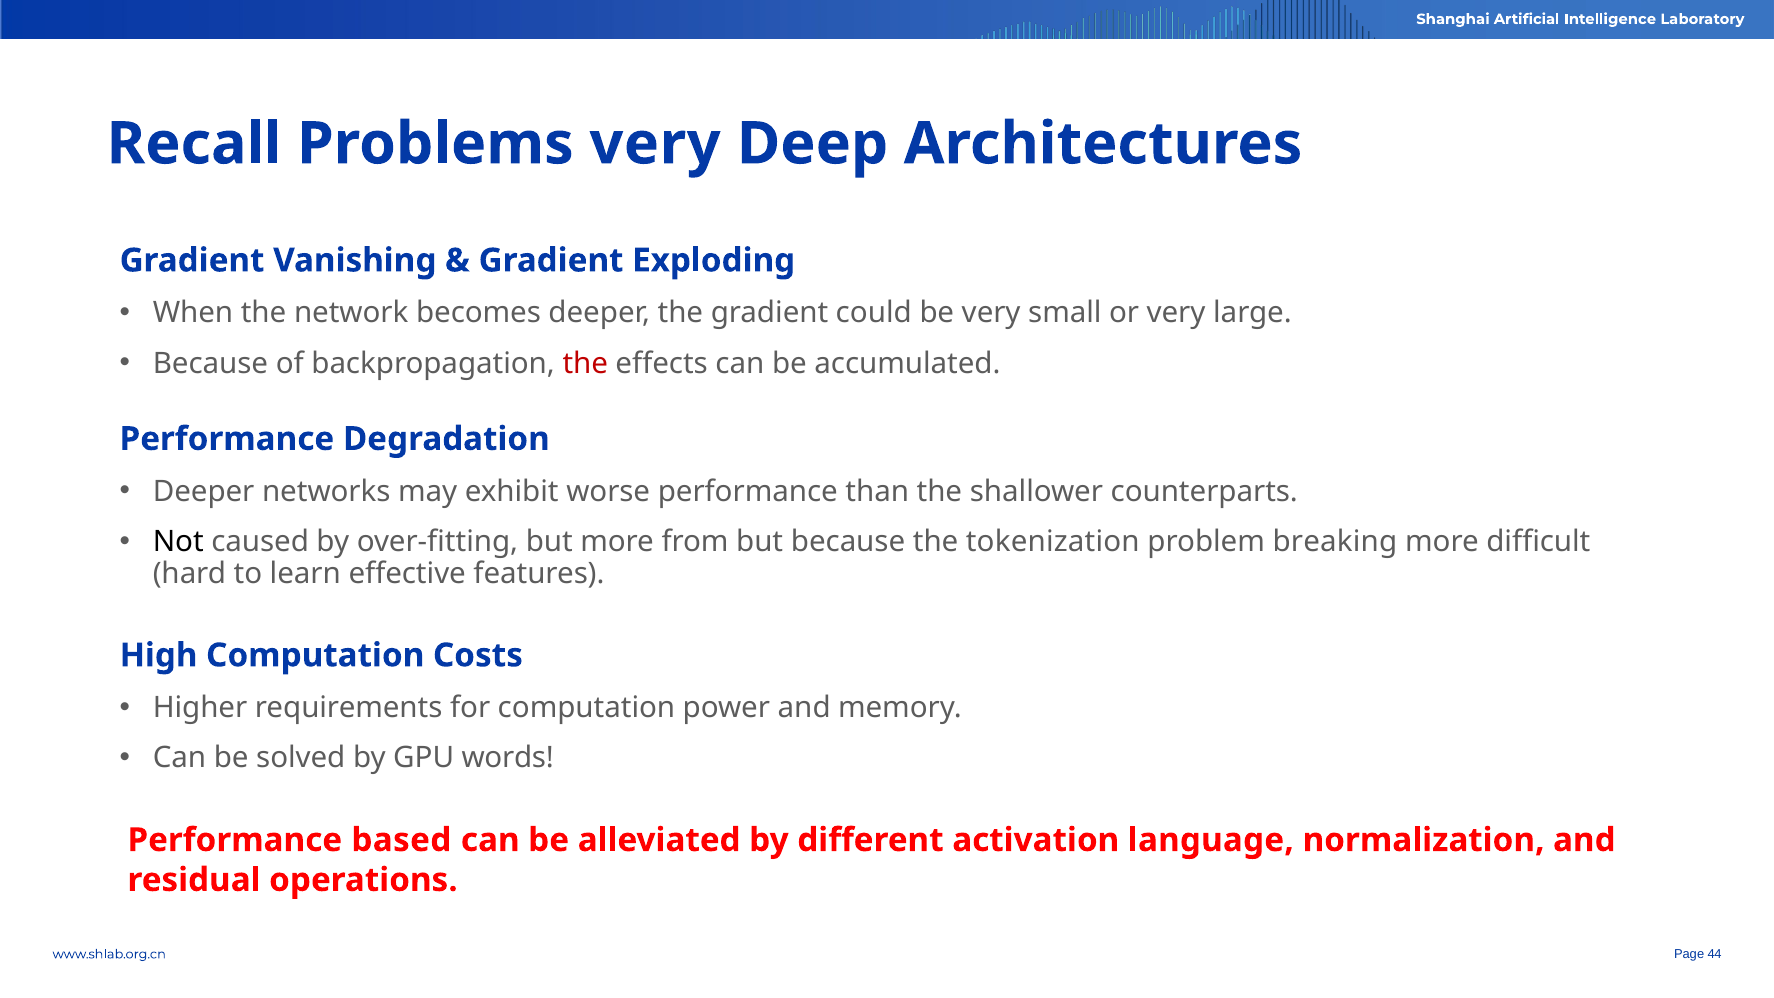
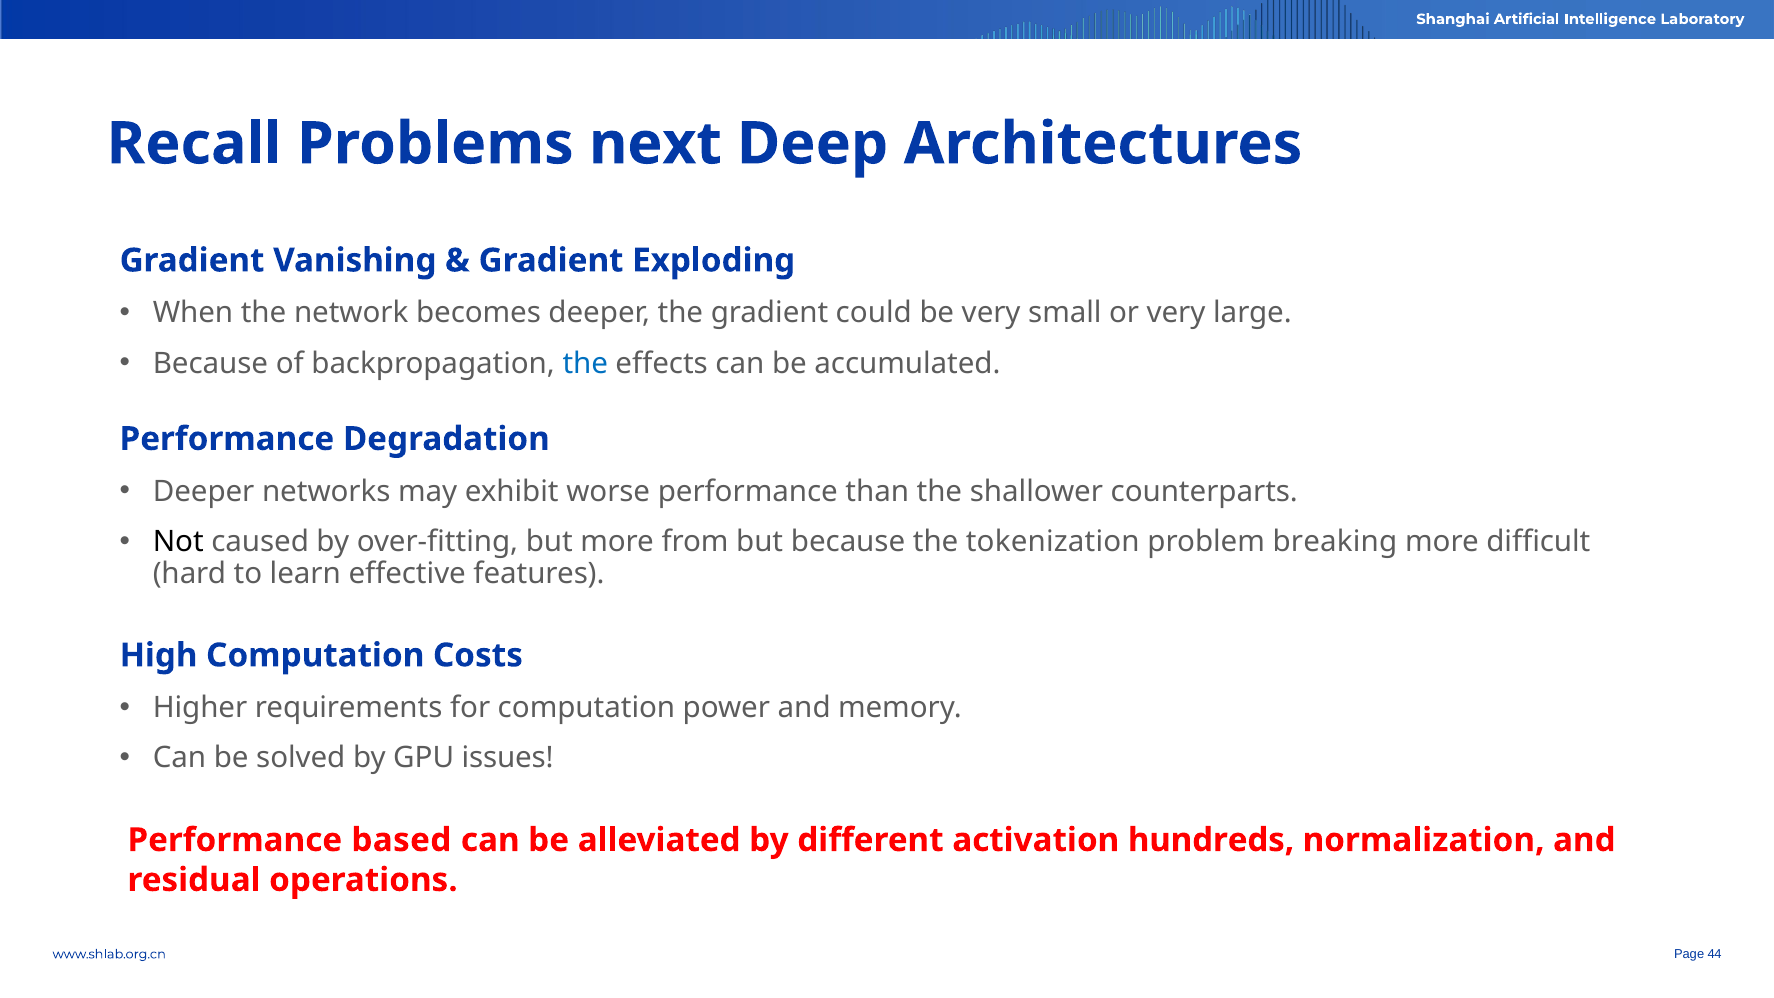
Problems very: very -> next (655, 144)
the colour: red -> blue (585, 363)
words: words -> issues (508, 758)
language: language -> hundreds (1211, 840)
